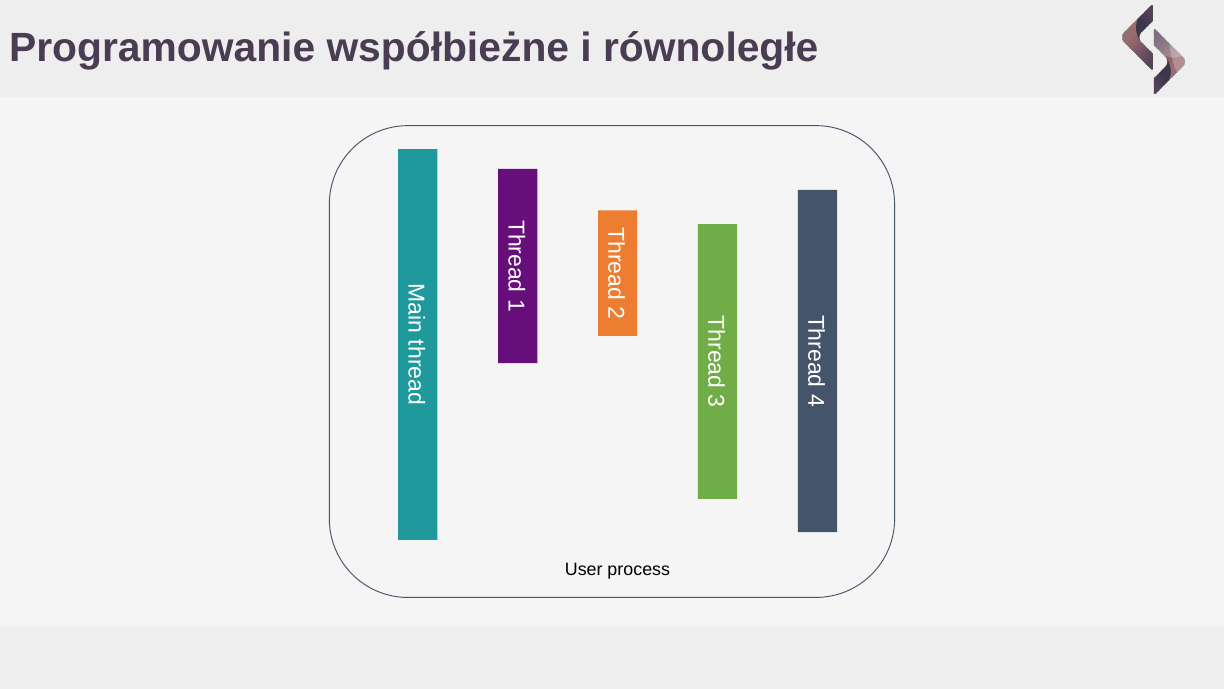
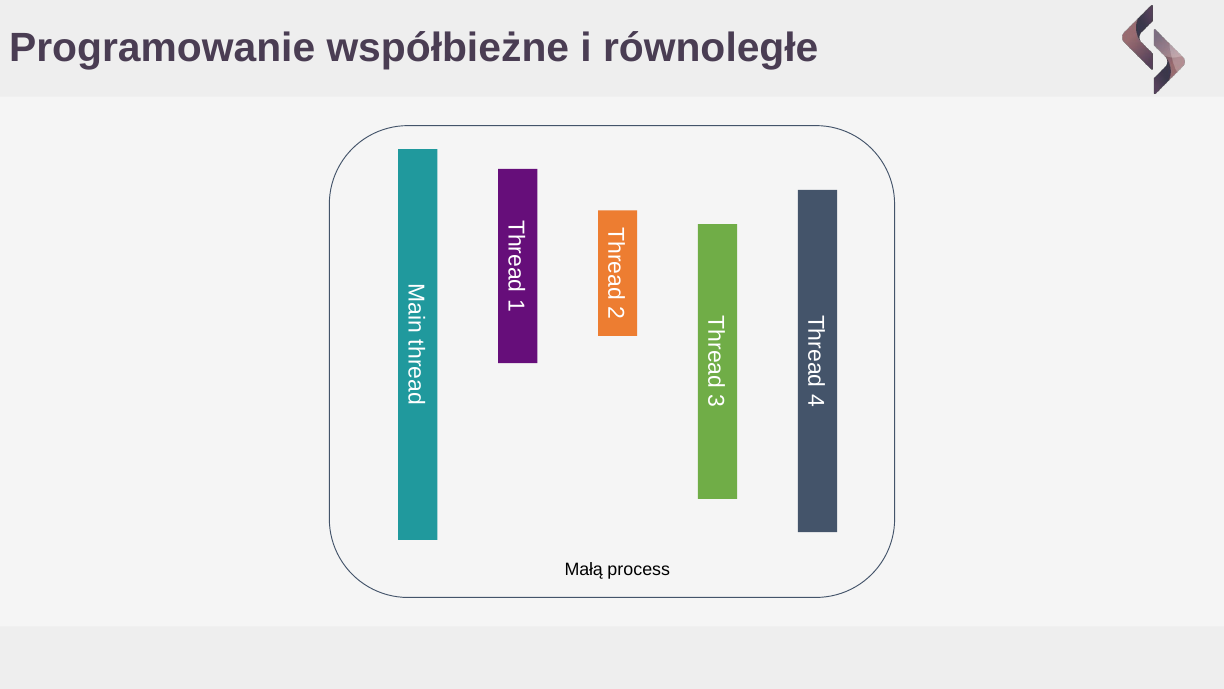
User: User -> Małą (584, 569)
